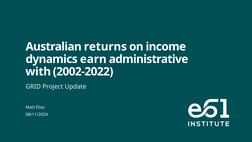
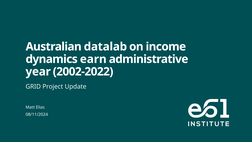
returns: returns -> datalab (105, 47)
with: with -> year (38, 72)
